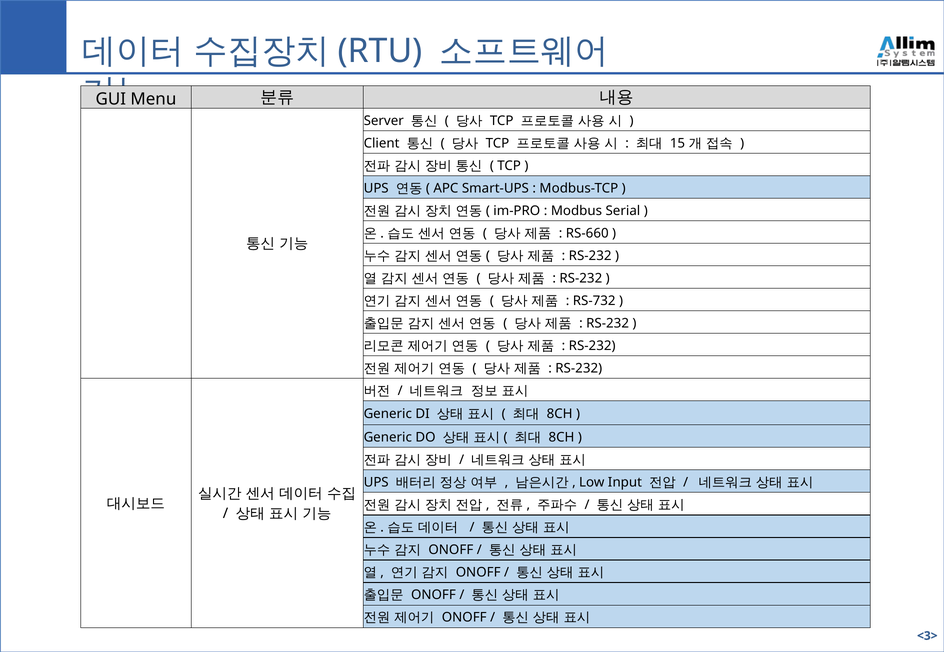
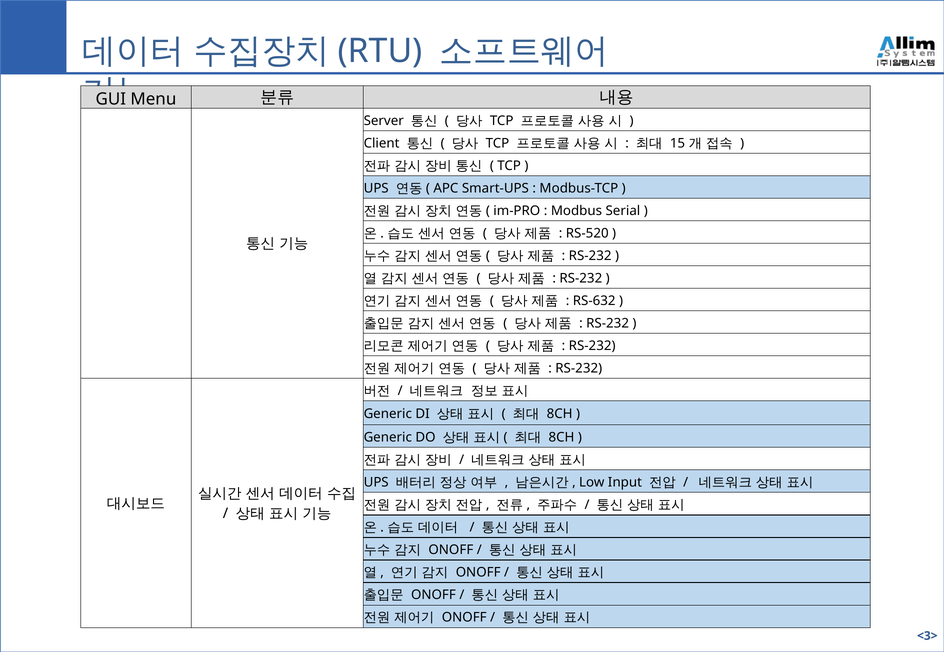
RS-660: RS-660 -> RS-520 (587, 233)
RS-732: RS-732 -> RS-632 (594, 301)
